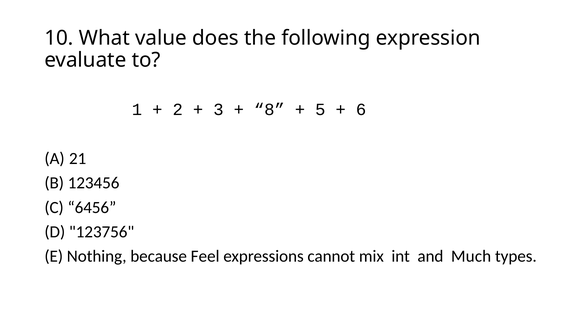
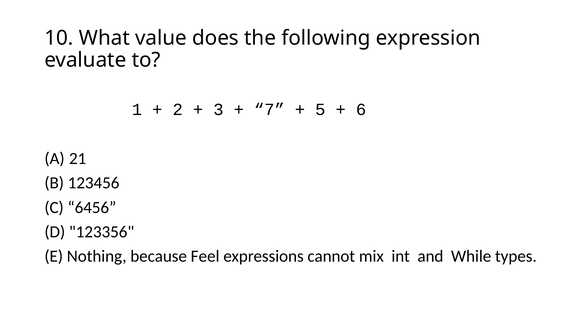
8: 8 -> 7 (269, 110)
123756: 123756 -> 123356 (102, 232)
Much: Much -> While (471, 256)
